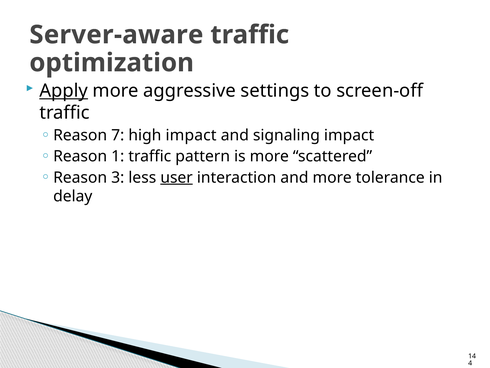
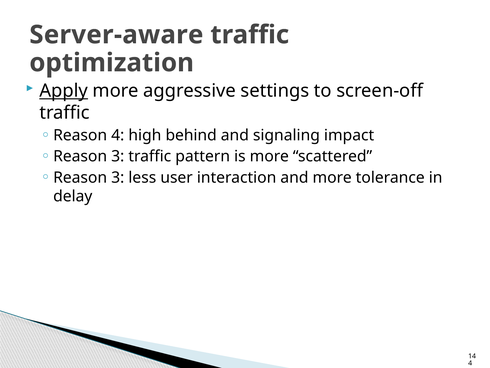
Reason 7: 7 -> 4 (118, 135)
high impact: impact -> behind (191, 135)
1: 1 -> 3 (118, 156)
user underline: present -> none (177, 177)
